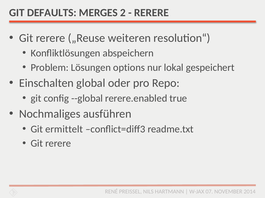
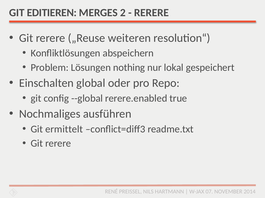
DEFAULTS: DEFAULTS -> EDITIEREN (52, 13)
options: options -> nothing (129, 68)
